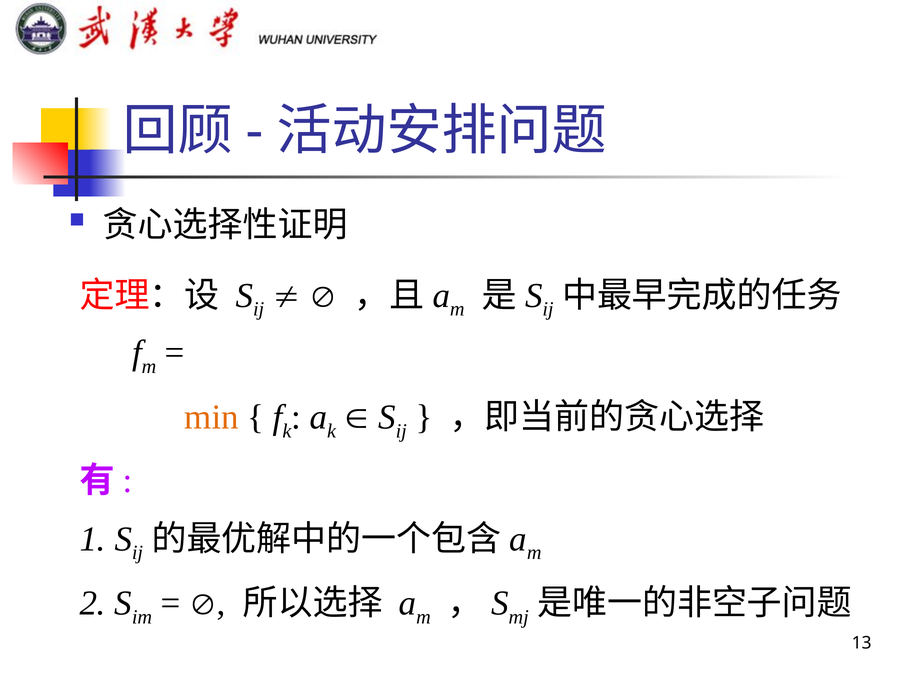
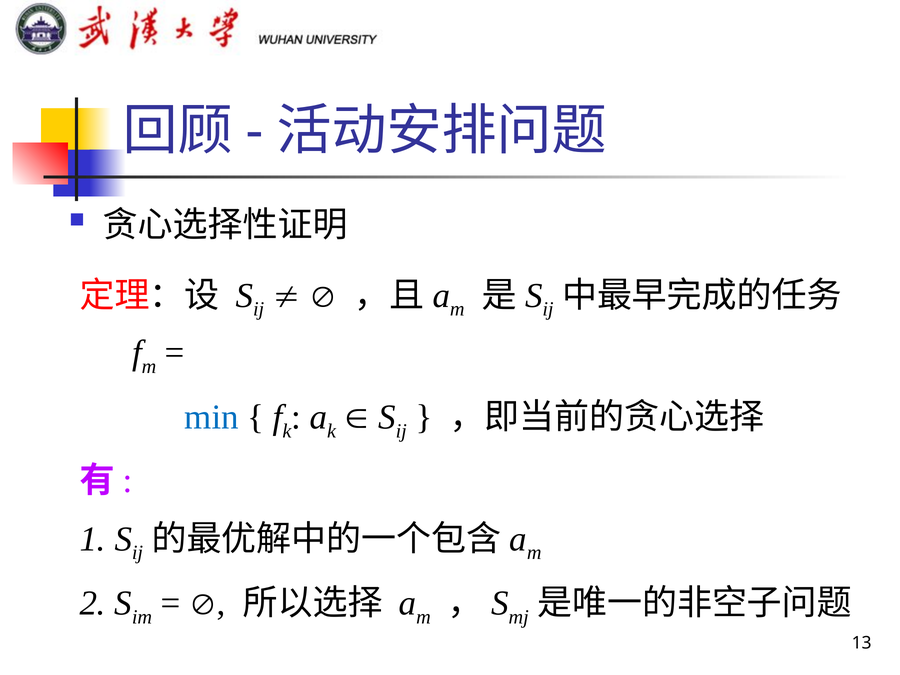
min colour: orange -> blue (212, 417)
